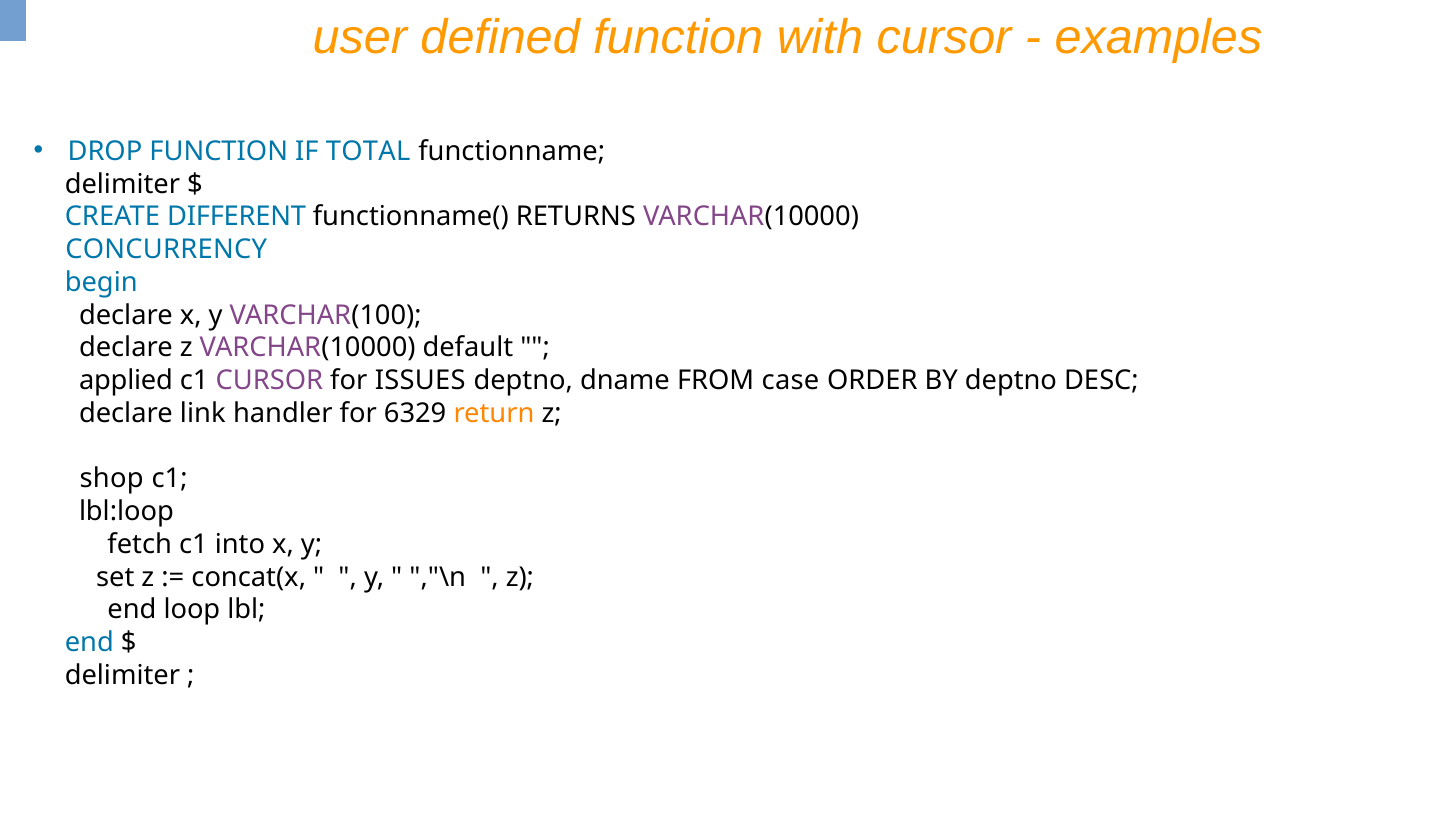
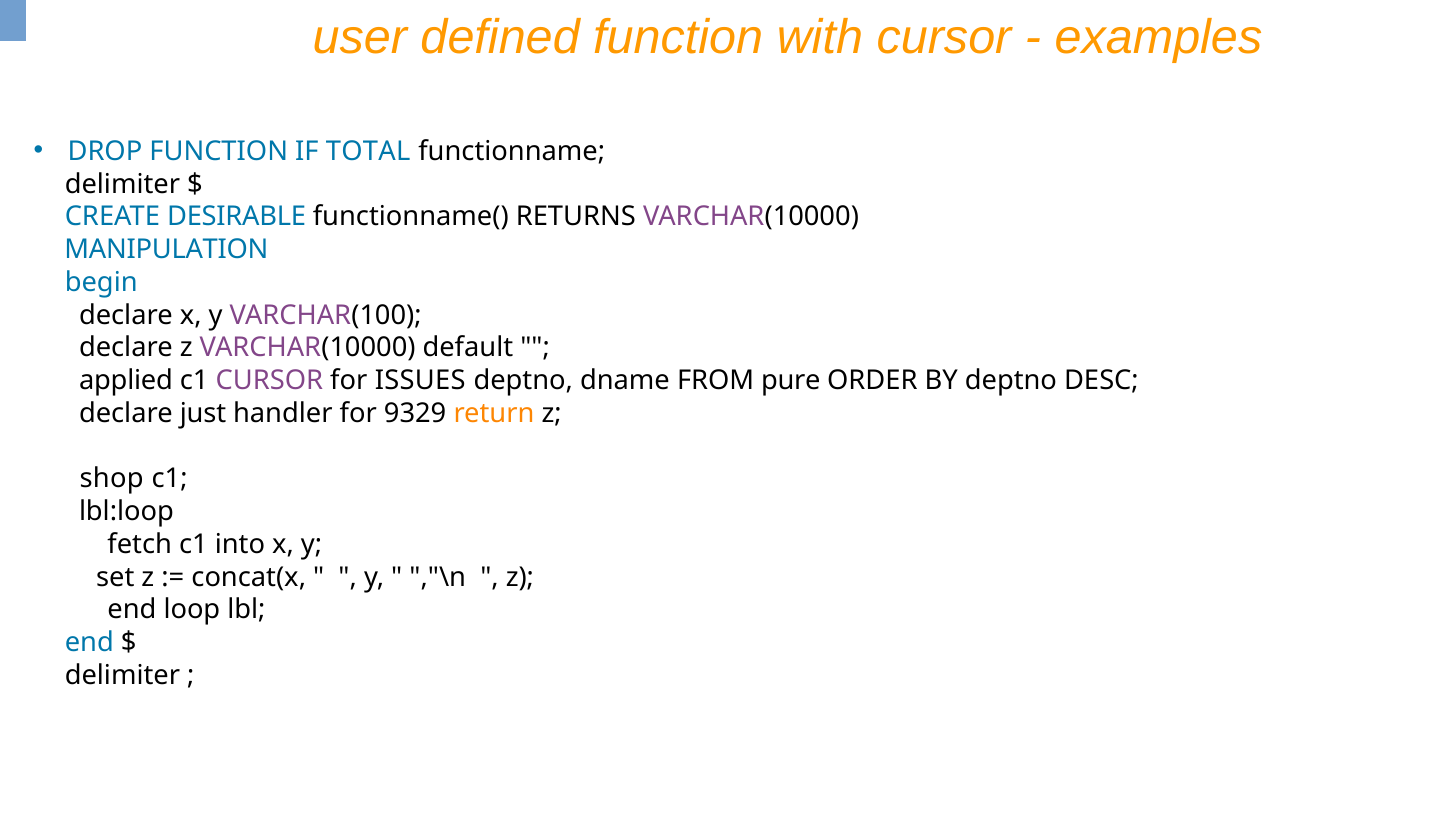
DIFFERENT: DIFFERENT -> DESIRABLE (237, 217)
CONCURRENCY: CONCURRENCY -> MANIPULATION (166, 250)
case: case -> pure (791, 381)
link: link -> just (203, 413)
6329: 6329 -> 9329 (415, 413)
